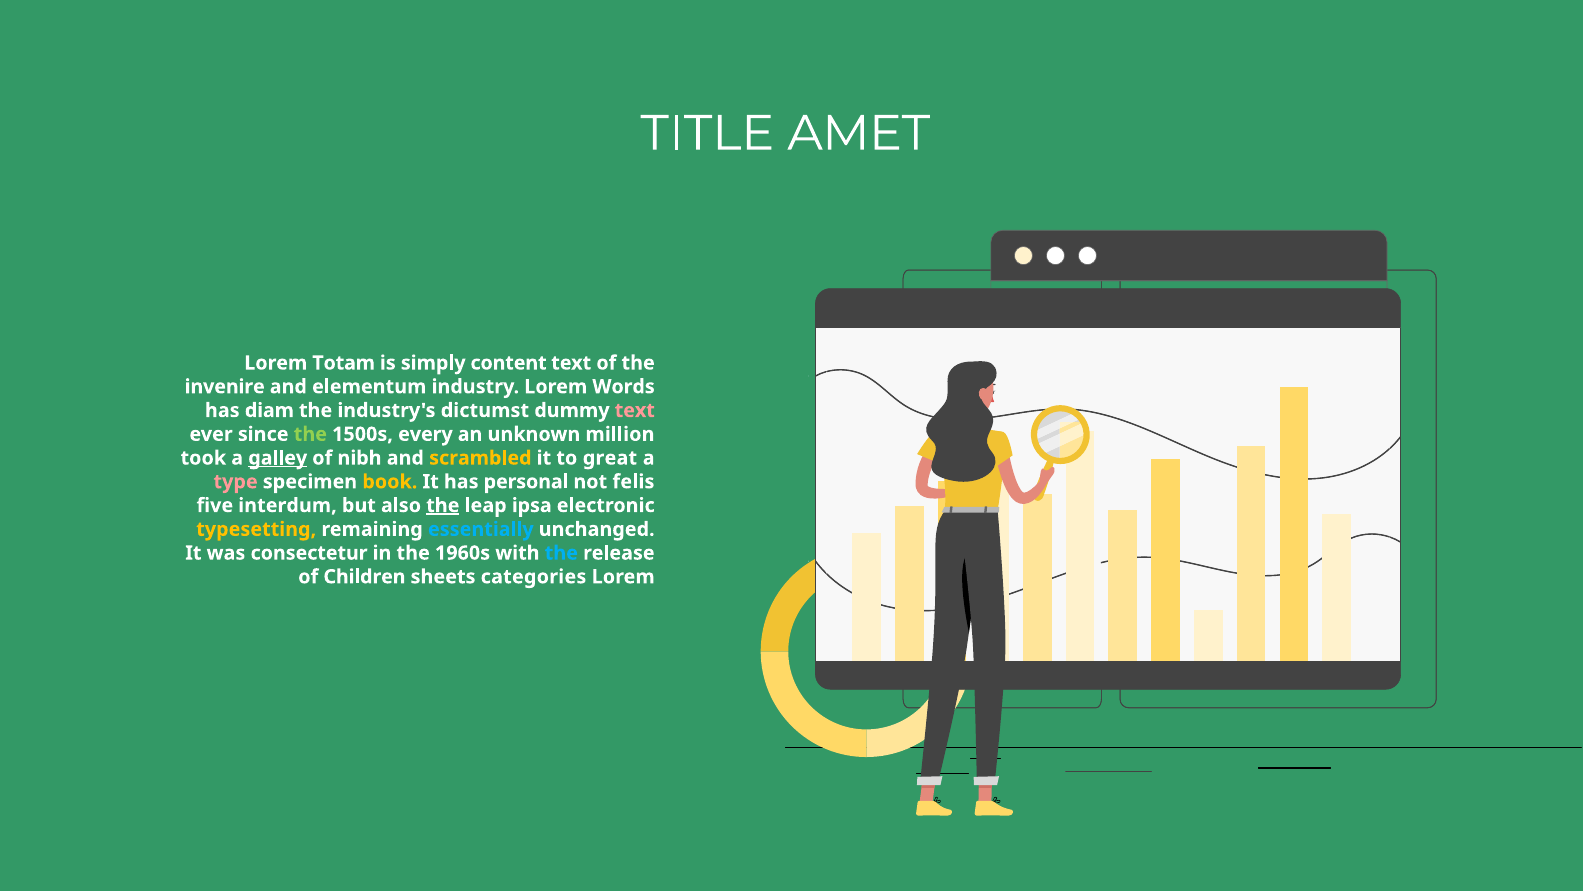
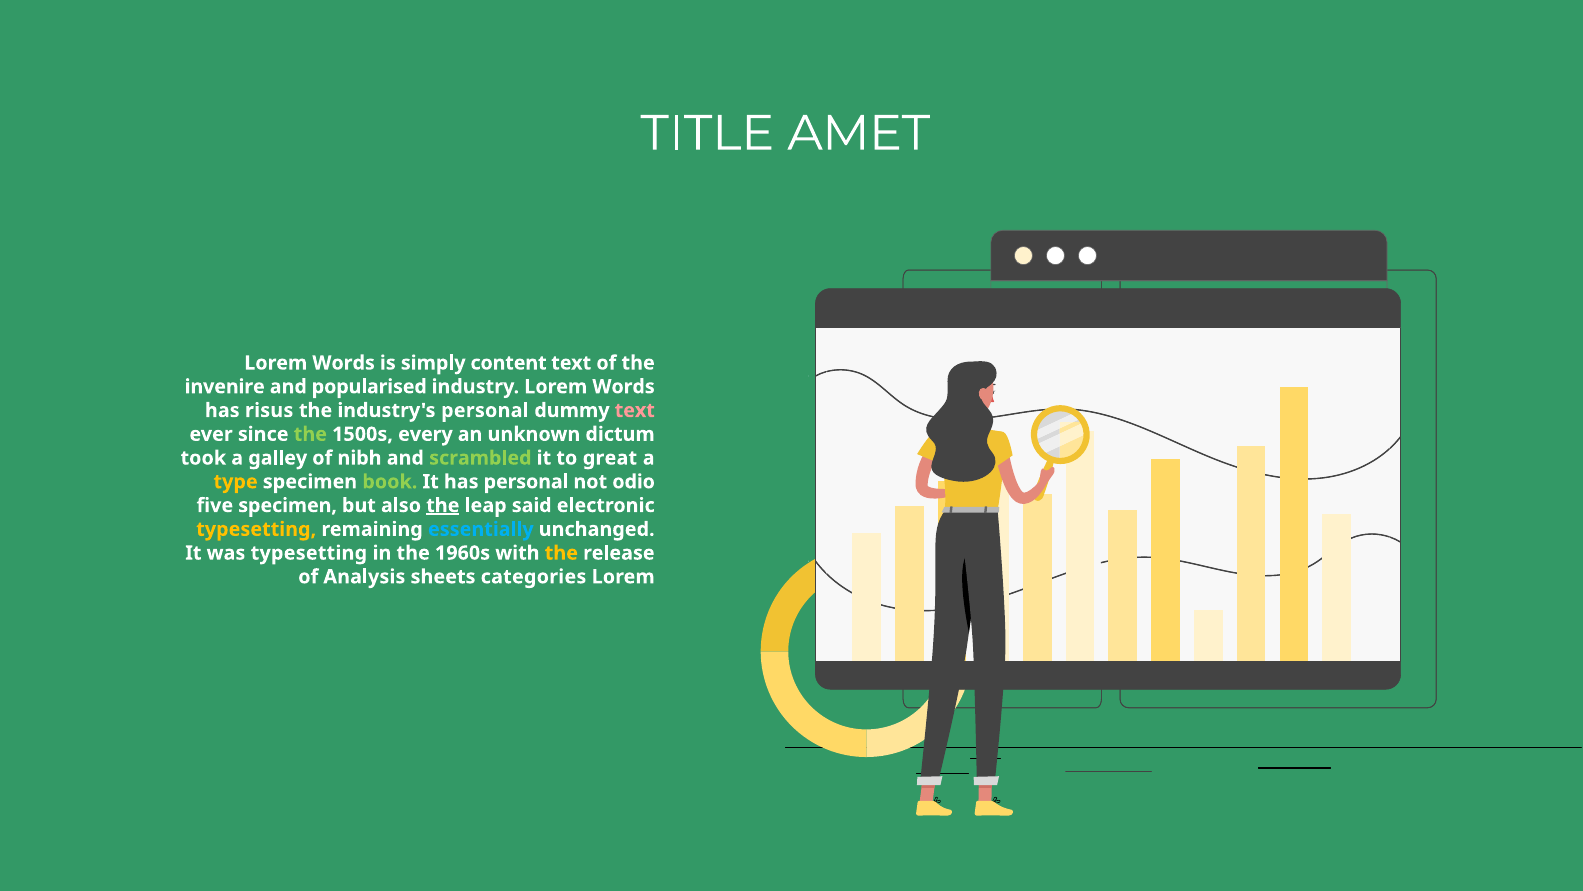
Totam: Totam -> Words (344, 363)
elementum: elementum -> popularised (369, 387)
diam: diam -> risus (269, 410)
industry's dictumst: dictumst -> personal (485, 410)
million: million -> dictum (620, 434)
galley underline: present -> none (278, 458)
scrambled colour: yellow -> light green (480, 458)
type colour: pink -> yellow (236, 481)
book colour: yellow -> light green (390, 481)
felis: felis -> odio (634, 481)
five interdum: interdum -> specimen (288, 505)
ipsa: ipsa -> said (532, 505)
was consectetur: consectetur -> typesetting (309, 553)
the colour: light blue -> yellow (561, 553)
Children: Children -> Analysis (364, 576)
